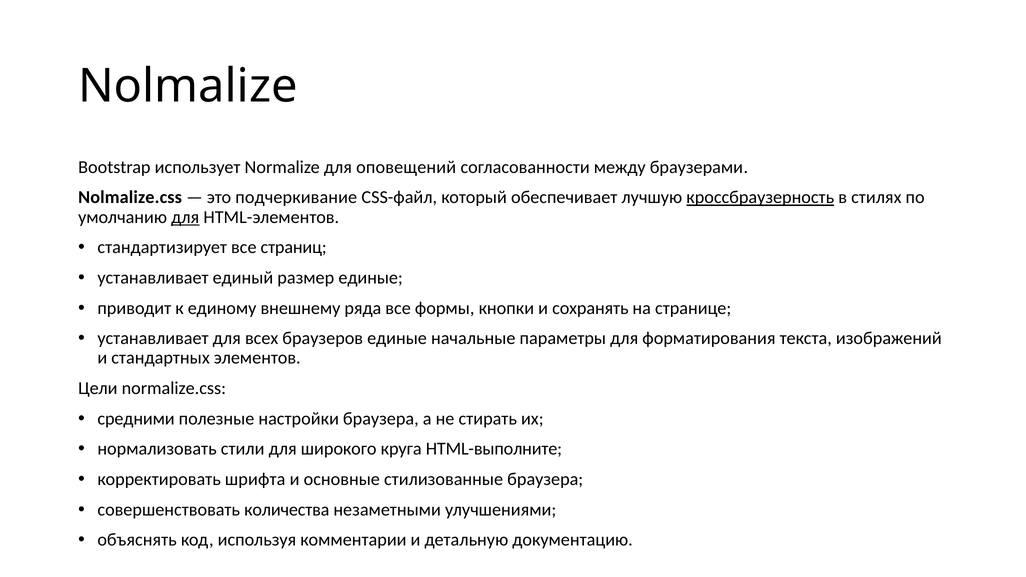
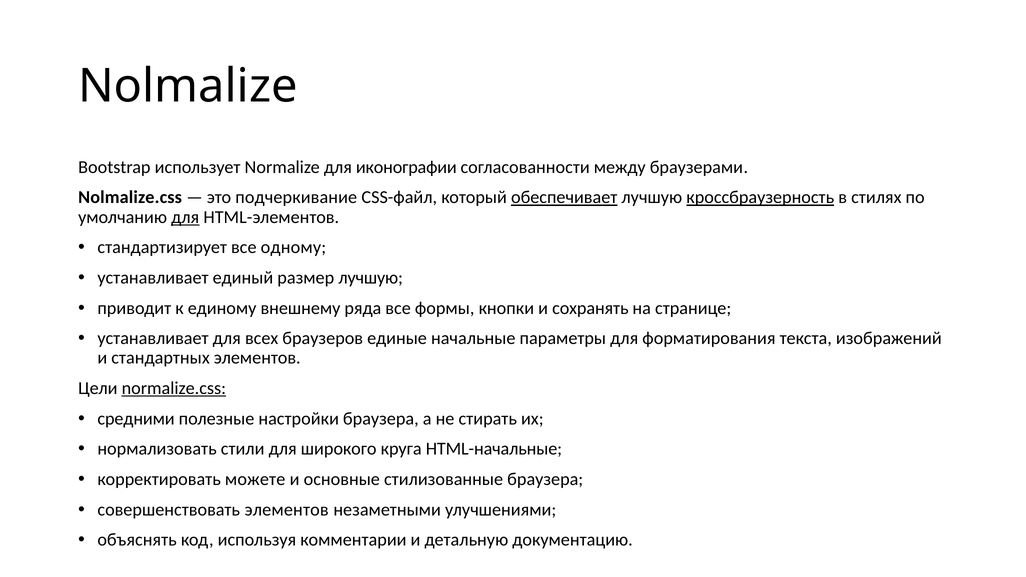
оповещений: оповещений -> иконографии (406, 167)
обеспечивает underline: none -> present (564, 197)
страниц: страниц -> одному (293, 247)
размер единые: единые -> лучшую (371, 278)
normalize.css underline: none -> present (174, 388)
HTML-выполните: HTML-выполните -> HTML-начальные (494, 449)
шрифта: шрифта -> можете (255, 479)
совершенствовать количества: количества -> элементов (287, 510)
